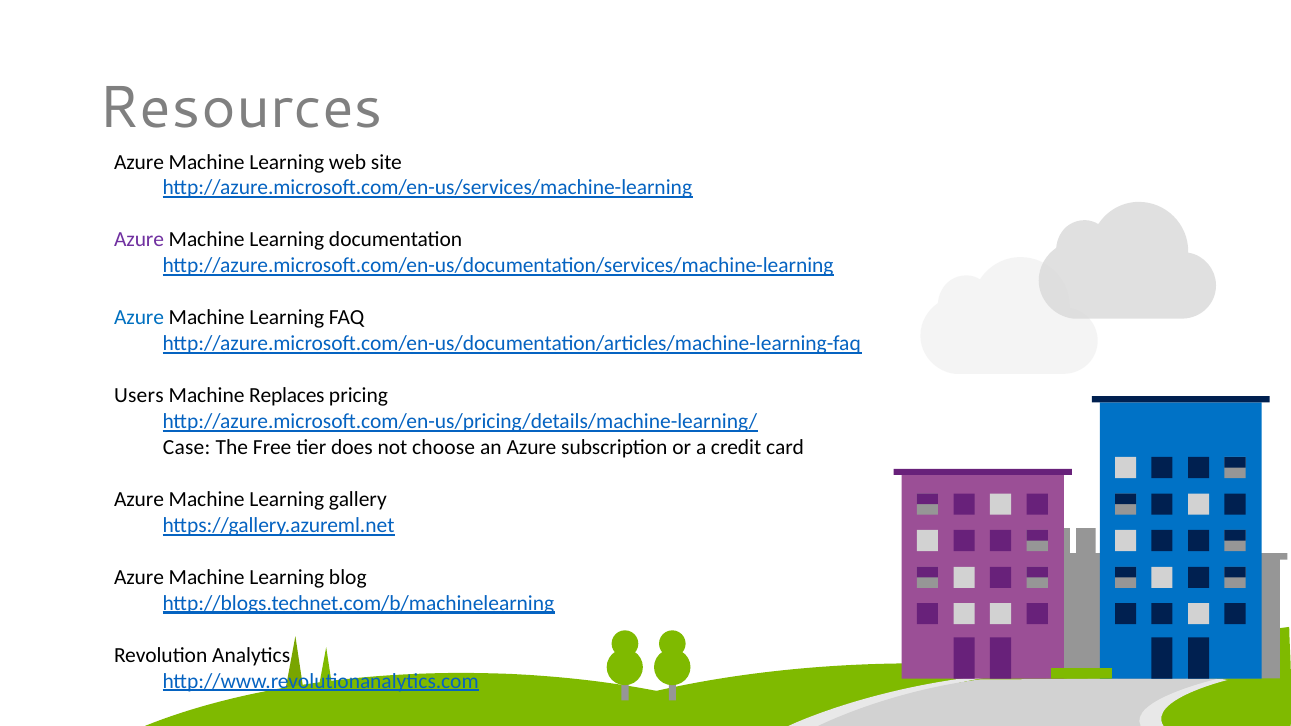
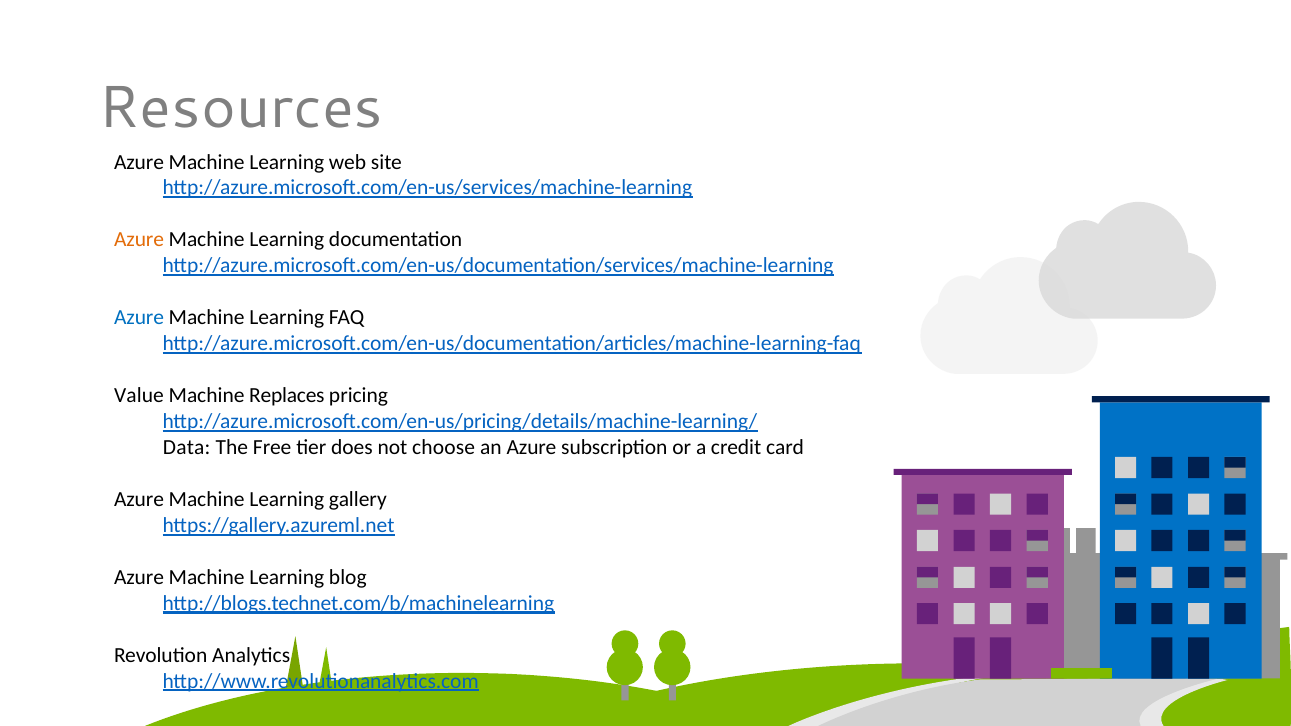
Azure colour: purple -> orange (139, 240)
Users: Users -> Value (139, 396)
Case: Case -> Data (187, 448)
